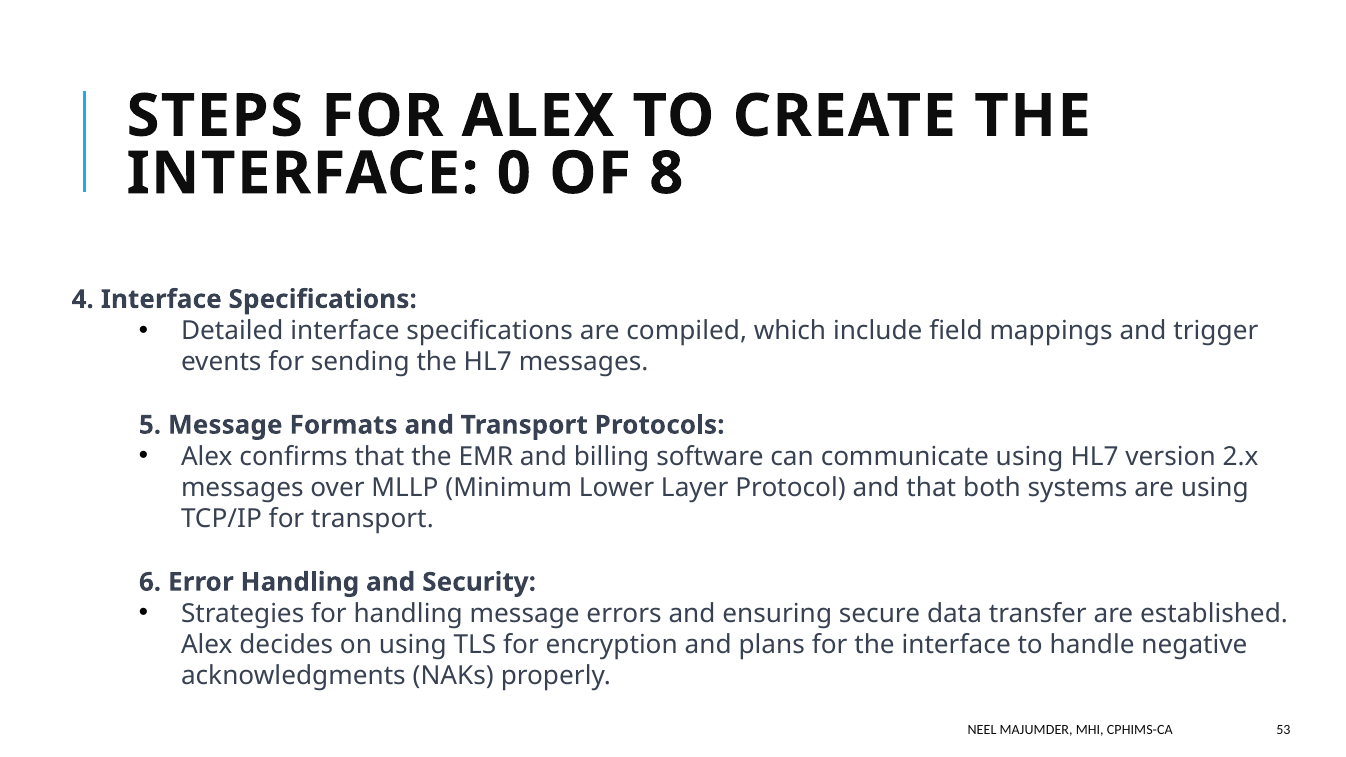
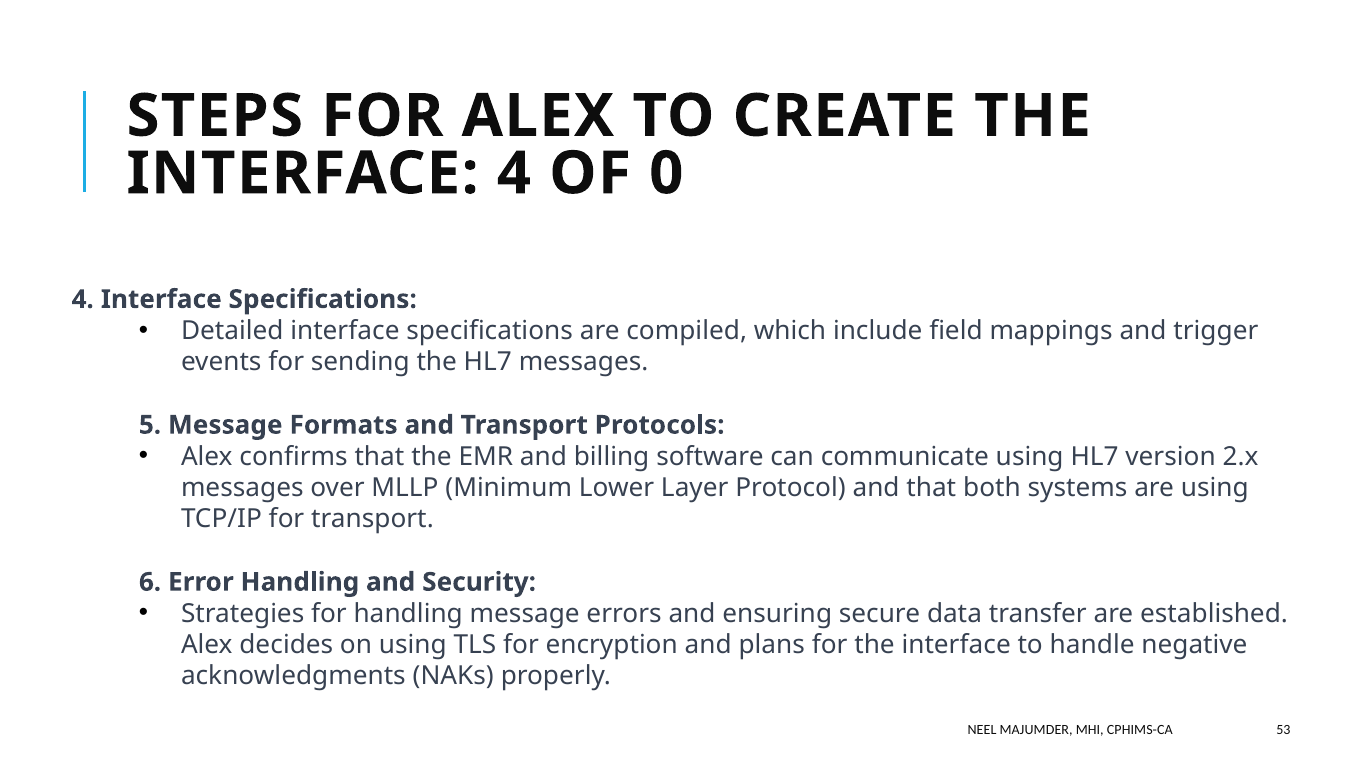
INTERFACE 0: 0 -> 4 (514, 174)
8: 8 -> 0 (666, 174)
